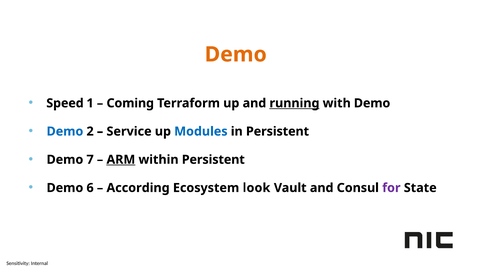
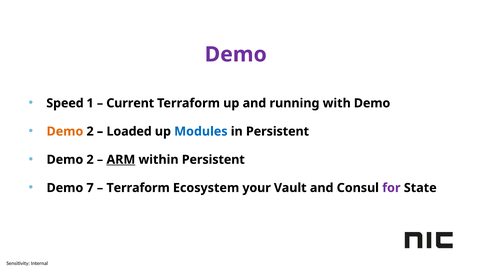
Demo colour: orange -> purple (236, 54)
Coming: Coming -> Current (130, 103)
running underline: present -> none (294, 103)
Demo colour: blue -> orange (65, 131)
Service: Service -> Loaded (129, 131)
7: 7 -> 2 (90, 159)
6: 6 -> 7 (90, 187)
According: According -> Terraform (138, 187)
look: look -> your (257, 187)
